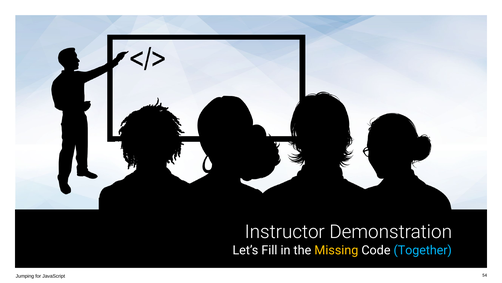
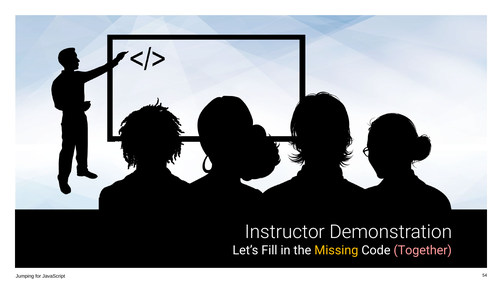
Together colour: light blue -> pink (423, 250)
